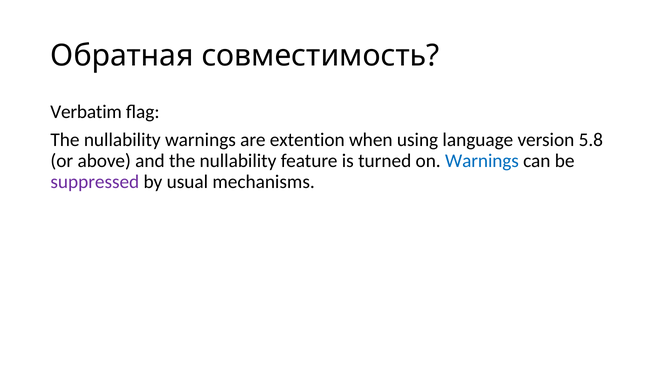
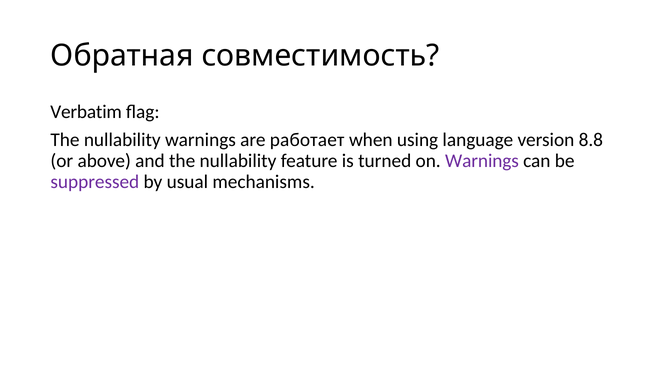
extention: extention -> работает (307, 140)
5.8: 5.8 -> 8.8 (591, 140)
Warnings colour: blue -> purple (482, 161)
